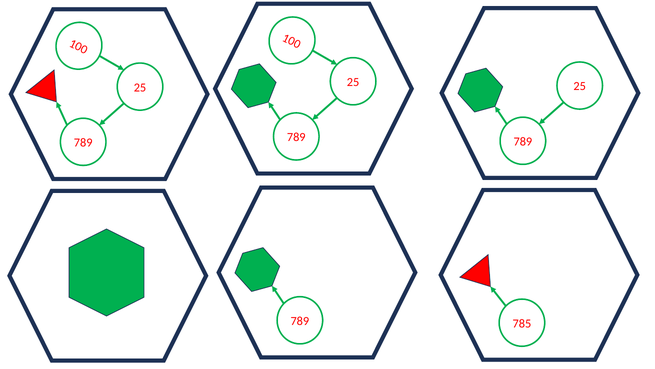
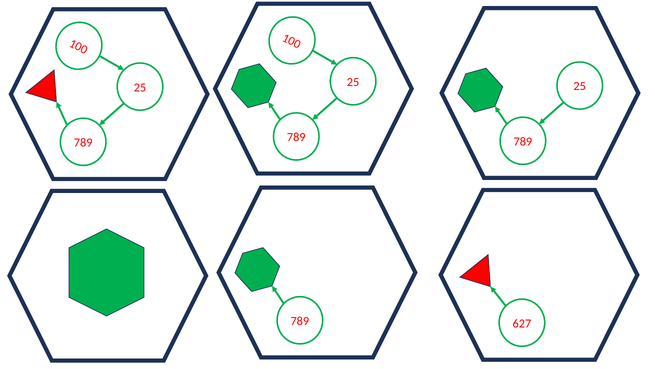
785: 785 -> 627 (522, 323)
